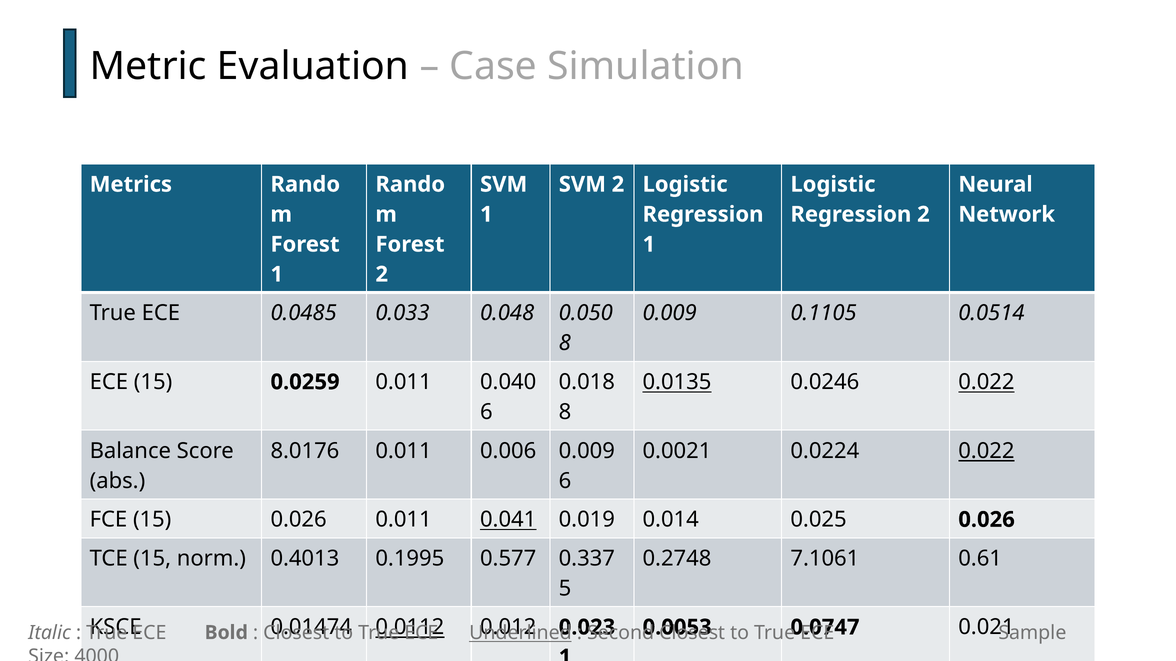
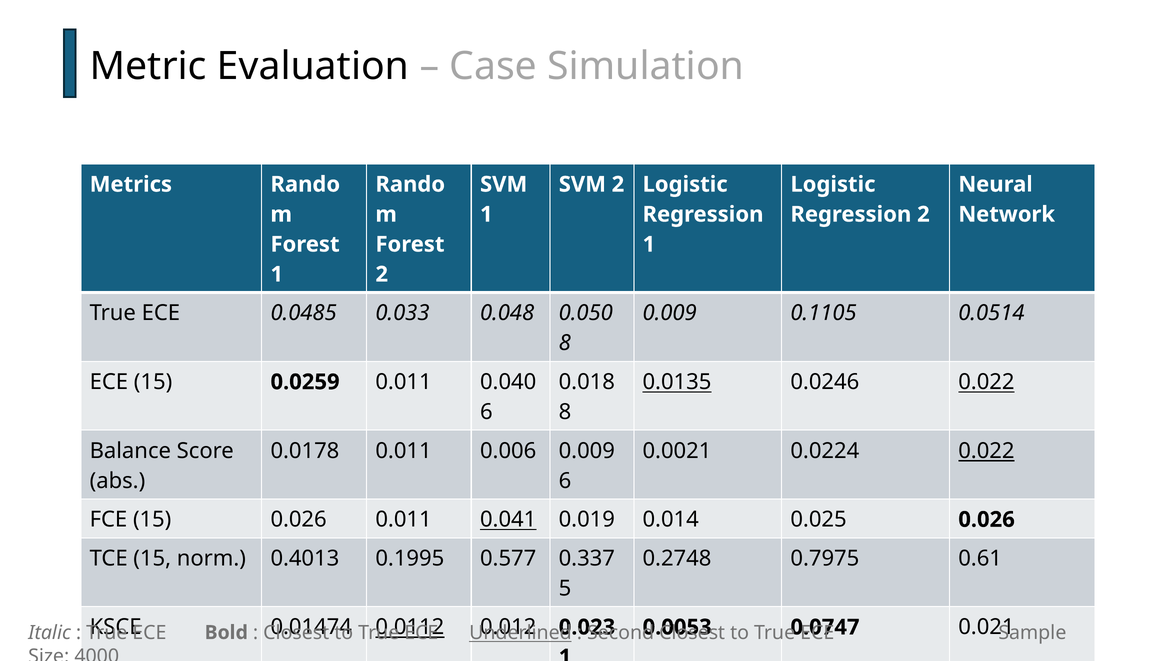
8.0176: 8.0176 -> 0.0178 (305, 451)
7.1061: 7.1061 -> 0.7975 (825, 559)
